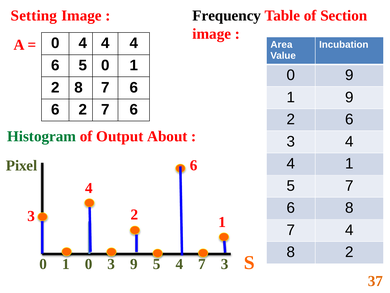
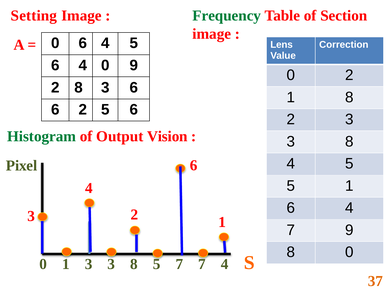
Frequency colour: black -> green (227, 16)
0 4: 4 -> 6 (83, 43)
4: 4 -> 5 (134, 43)
Area: Area -> Lens (282, 45)
Incubation: Incubation -> Correction (344, 45)
5: 5 -> 4 (83, 65)
1: 1 -> 9 (134, 65)
0 9: 9 -> 2 (349, 75)
2 8 7: 7 -> 3 (105, 87)
1 9: 9 -> 8 (349, 97)
2 7: 7 -> 5 (105, 109)
6: 6 -> 3 (349, 119)
About: About -> Vision (167, 136)
4: 4 -> 8 (349, 141)
1: 1 -> 5 (349, 163)
5 7: 7 -> 1 (349, 185)
8: 8 -> 4 (349, 208)
7 4: 4 -> 9 (349, 230)
8 2: 2 -> 0 (349, 252)
0: 0 -> 3 (89, 264)
9: 9 -> 8 (134, 264)
4: 4 -> 7 (179, 264)
3: 3 -> 4 (225, 264)
